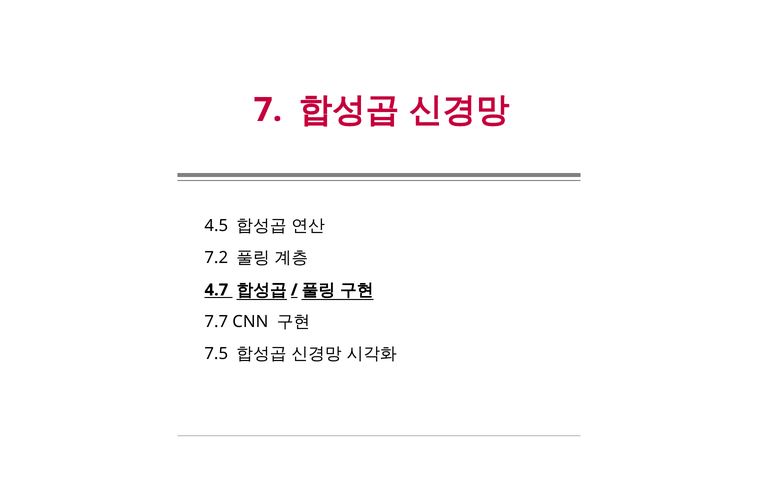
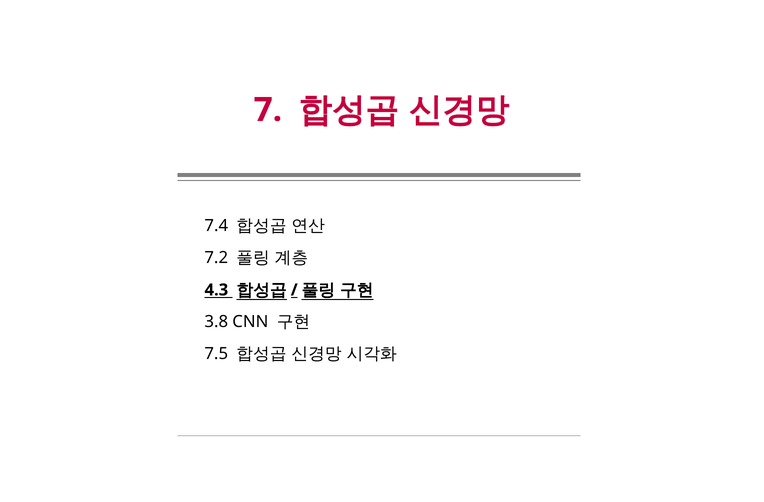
4.5: 4.5 -> 7.4 (216, 226)
4.7: 4.7 -> 4.3 (216, 290)
7.7: 7.7 -> 3.8 (216, 322)
